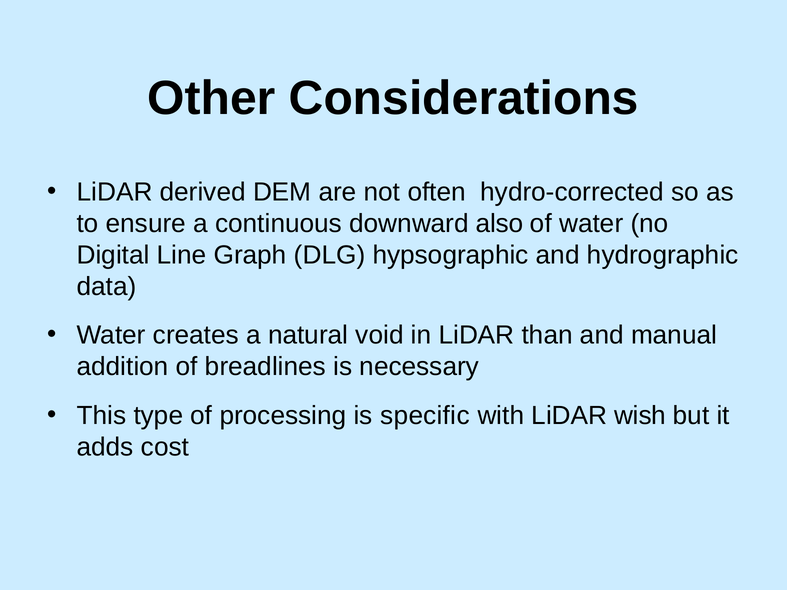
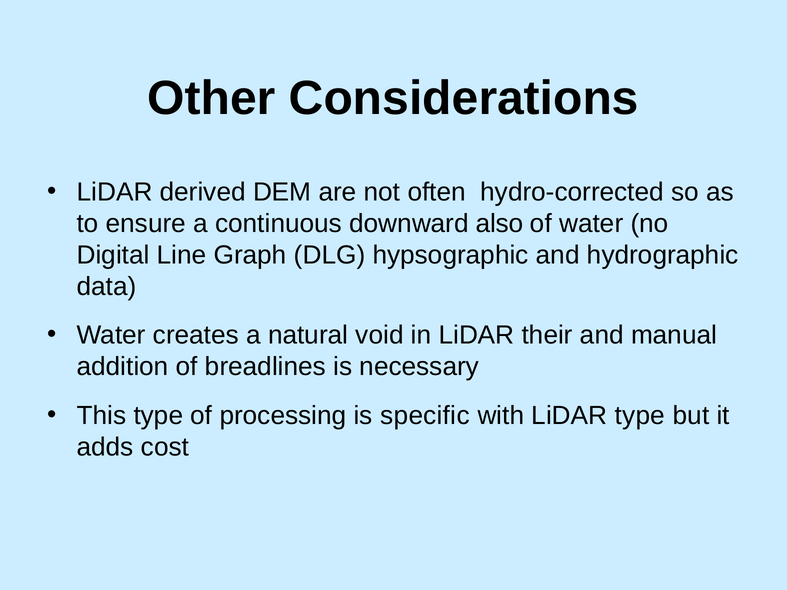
than: than -> their (547, 335)
LiDAR wish: wish -> type (640, 416)
